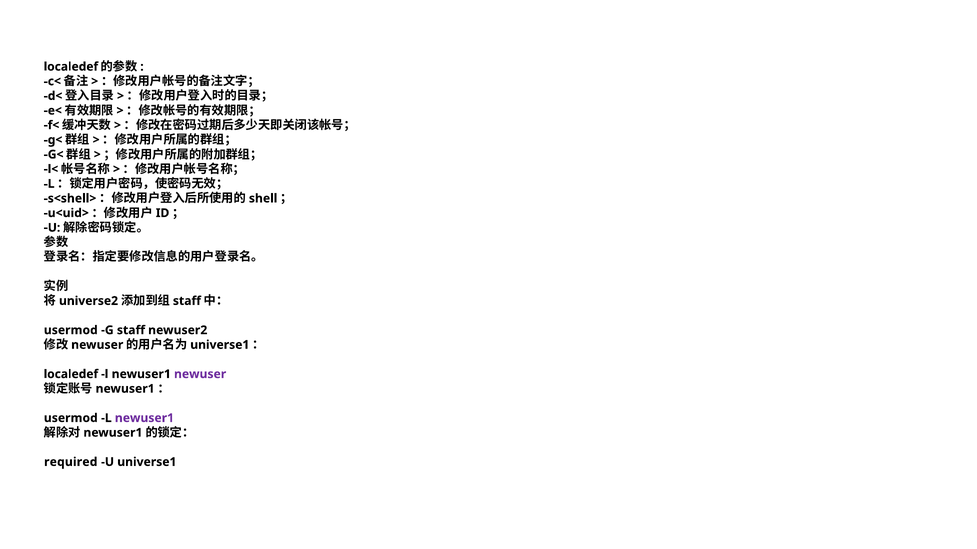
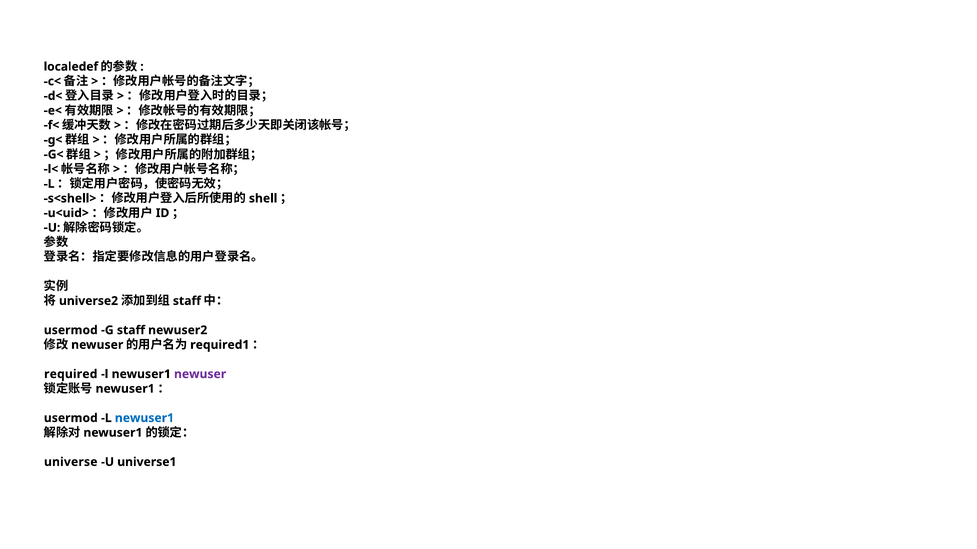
universe1: universe1 -> required1 (220, 345)
localedef: localedef -> required (71, 374)
newuser1 colour: purple -> blue (144, 418)
required: required -> universe (71, 462)
